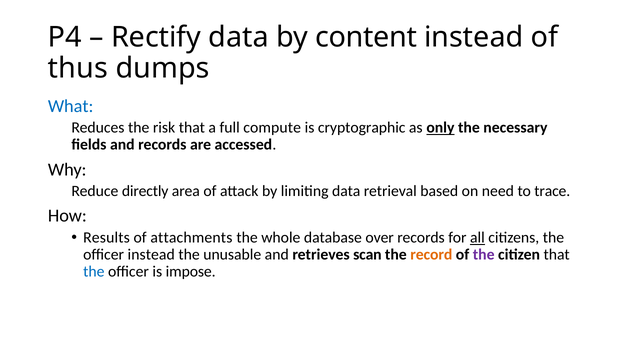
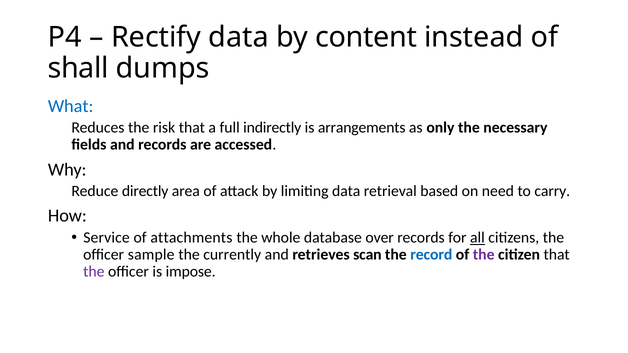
thus: thus -> shall (78, 68)
compute: compute -> indirectly (272, 128)
cryptographic: cryptographic -> arrangements (362, 128)
only underline: present -> none (440, 128)
trace: trace -> carry (552, 191)
Results: Results -> Service (107, 238)
officer instead: instead -> sample (151, 255)
unusable: unusable -> currently (232, 255)
record colour: orange -> blue (431, 255)
the colour: blue -> purple (94, 272)
